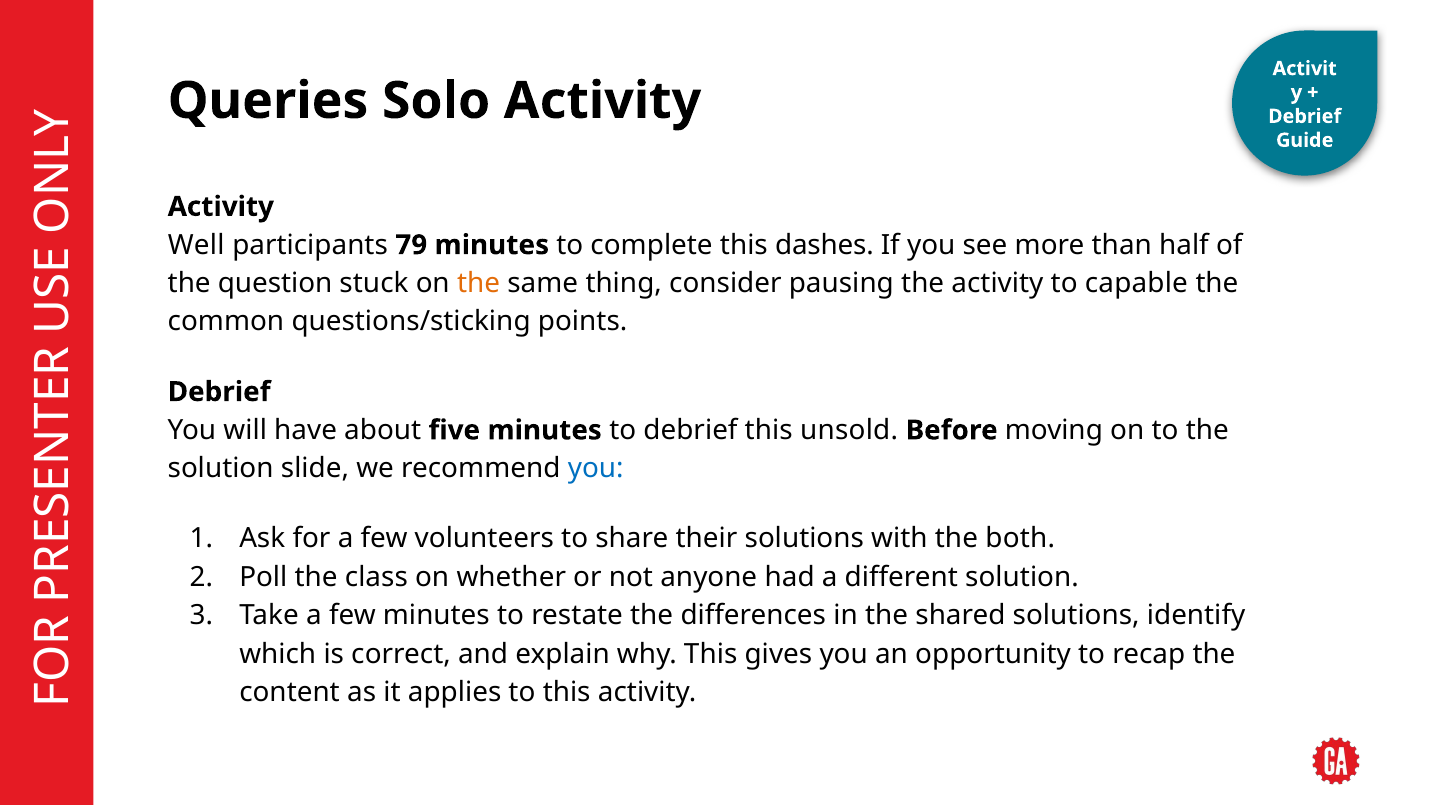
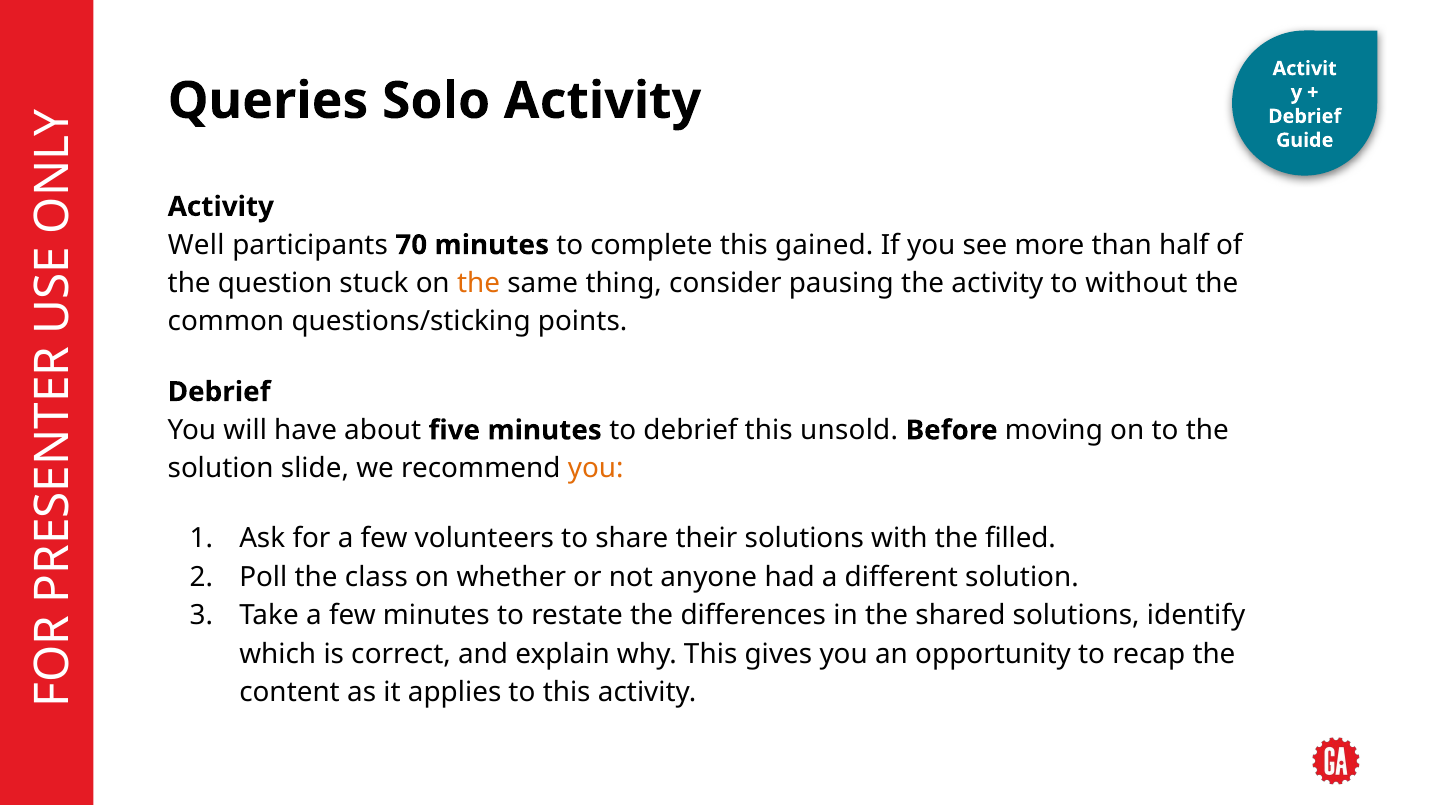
79: 79 -> 70 (411, 245)
dashes: dashes -> gained (824, 245)
capable: capable -> without (1136, 284)
you colour: blue -> orange (596, 469)
both: both -> filled (1021, 539)
